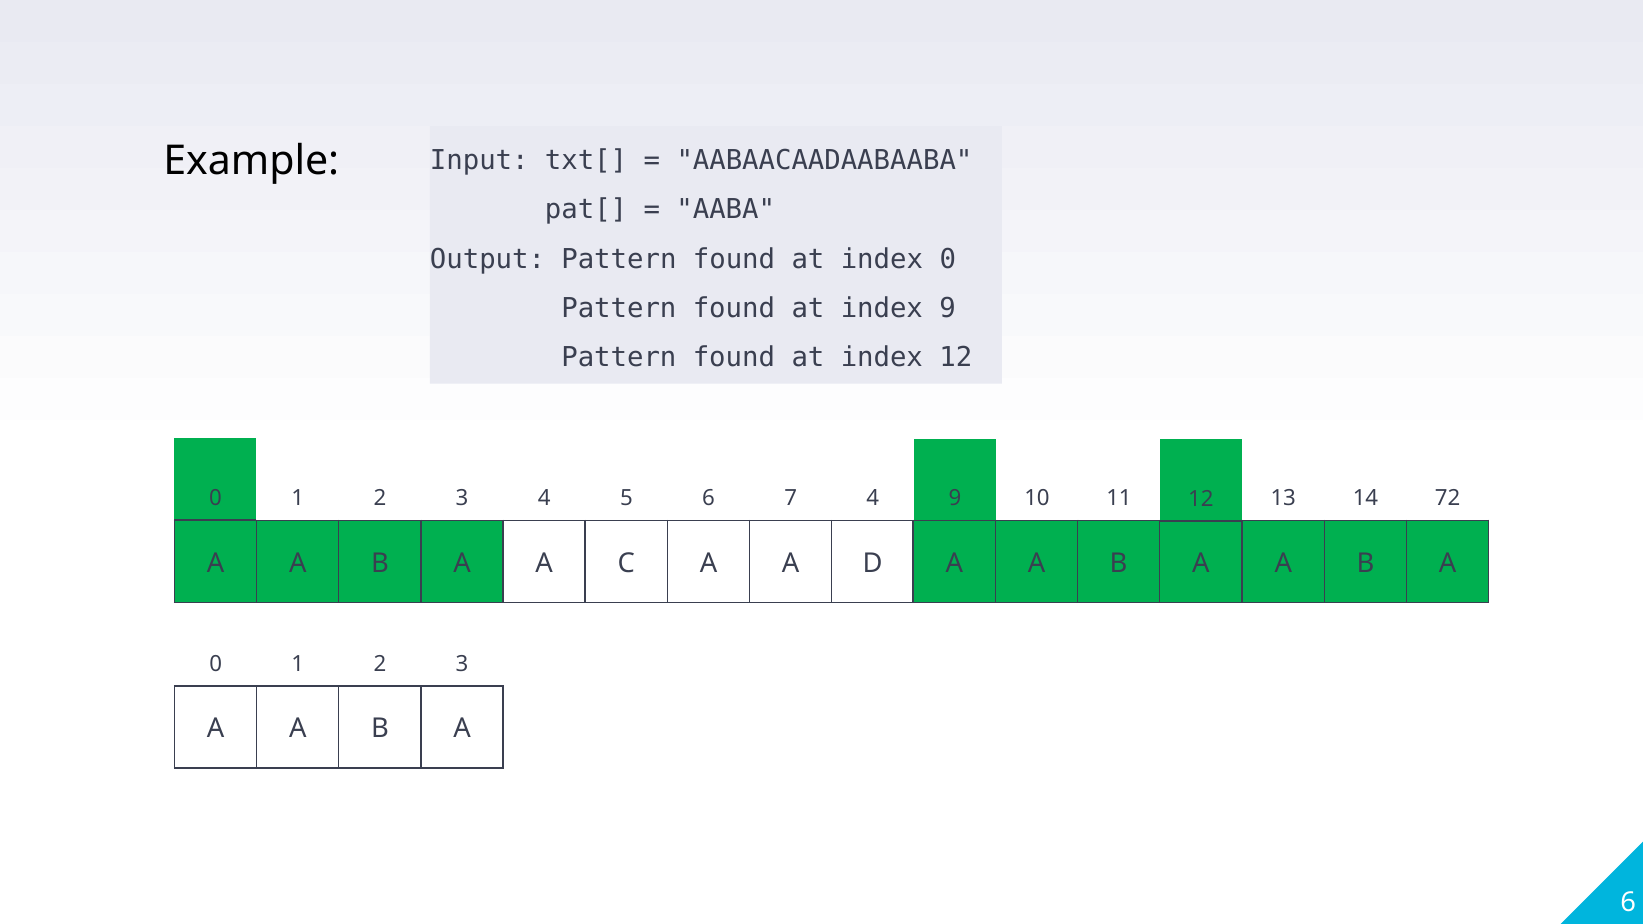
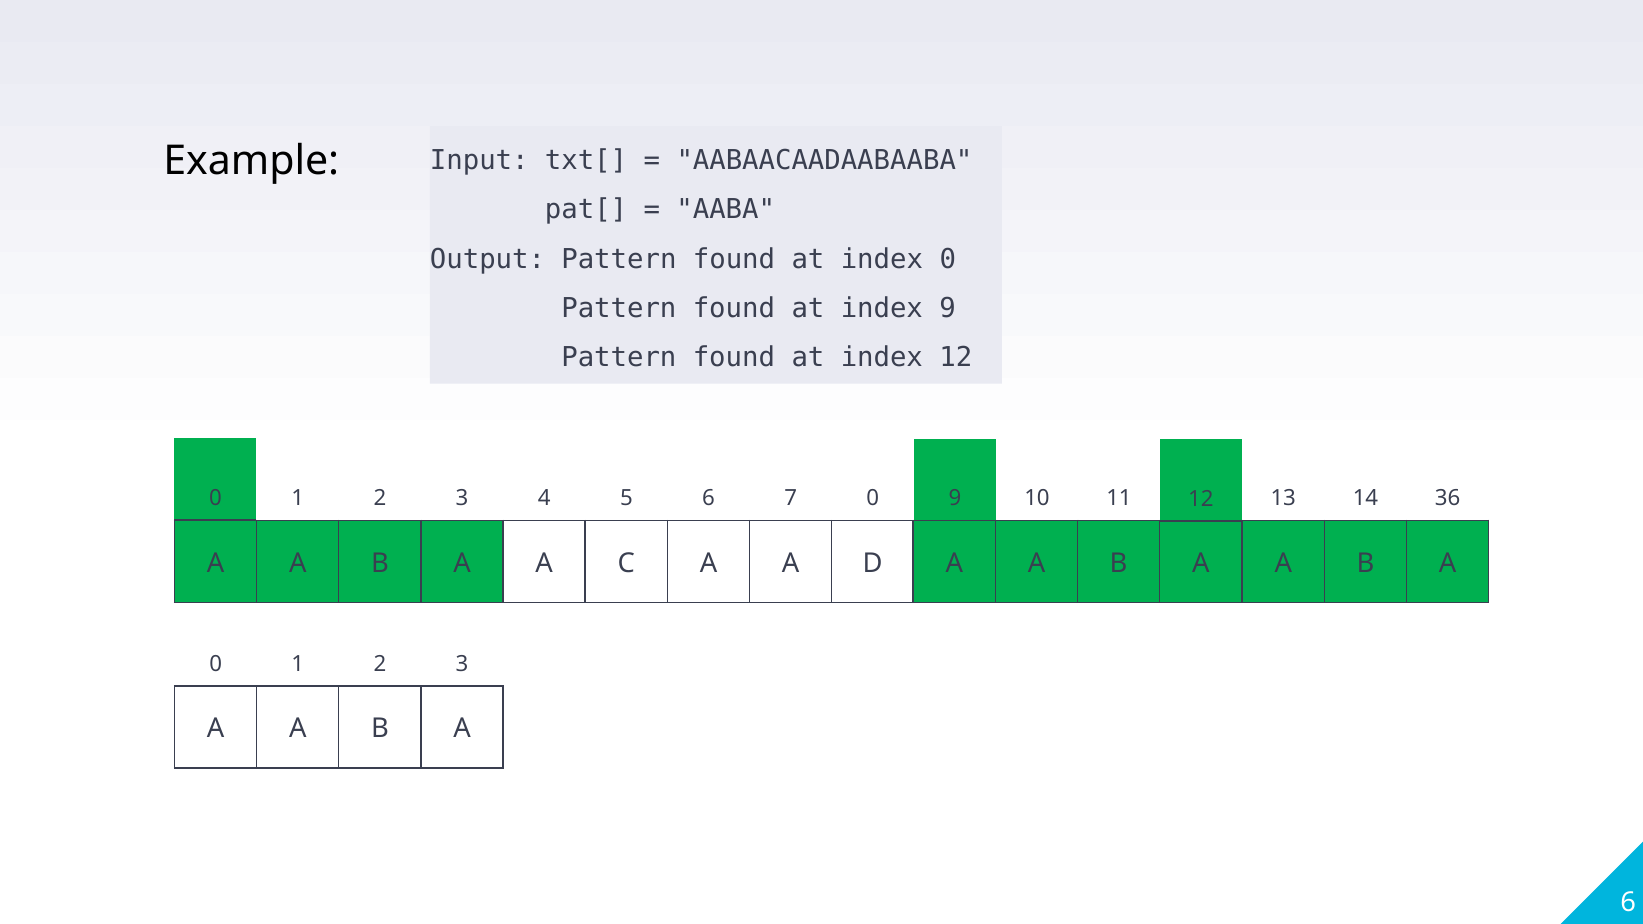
7 4: 4 -> 0 (873, 499)
72: 72 -> 36 (1448, 499)
